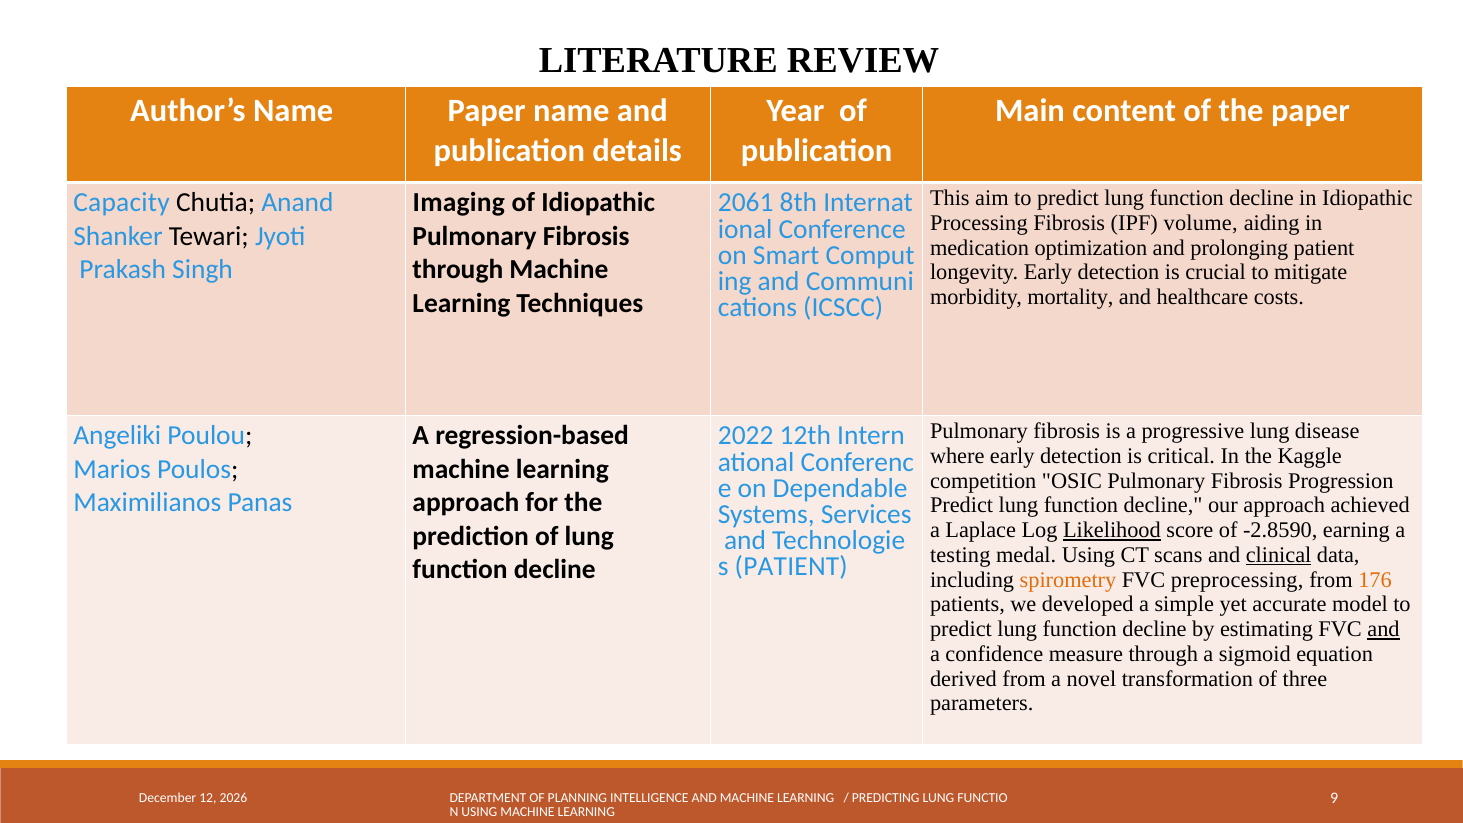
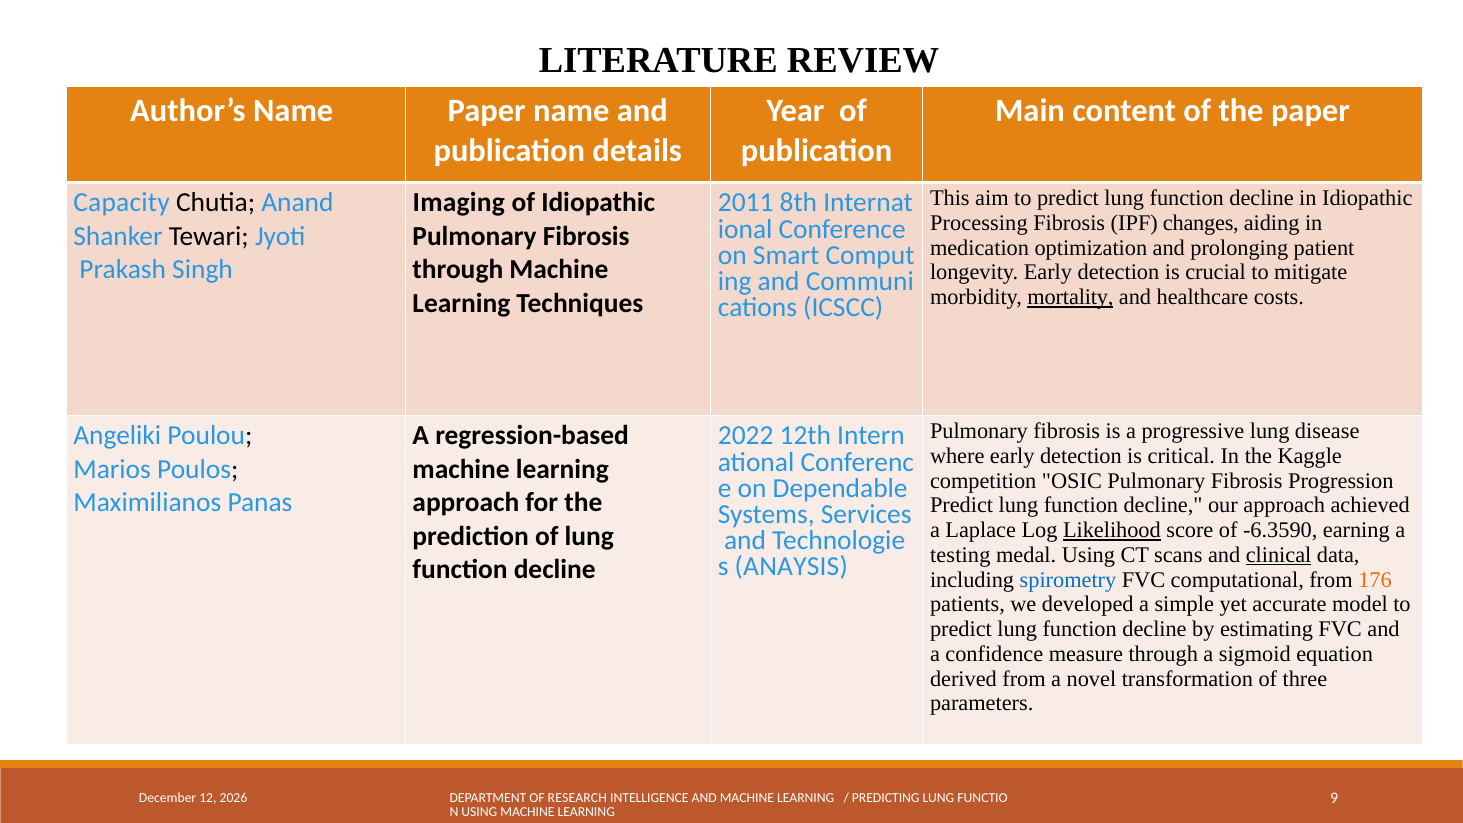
2061: 2061 -> 2011 (746, 203)
volume: volume -> changes (1201, 223)
mortality underline: none -> present (1070, 297)
-2.8590: -2.8590 -> -6.3590 (1280, 530)
PATIENT: PATIENT -> ANAYSIS (791, 566)
spirometry colour: orange -> blue (1068, 580)
preprocessing: preprocessing -> computational (1237, 580)
and underline: present -> none (1383, 629)
PLANNING: PLANNING -> RESEARCH (577, 798)
